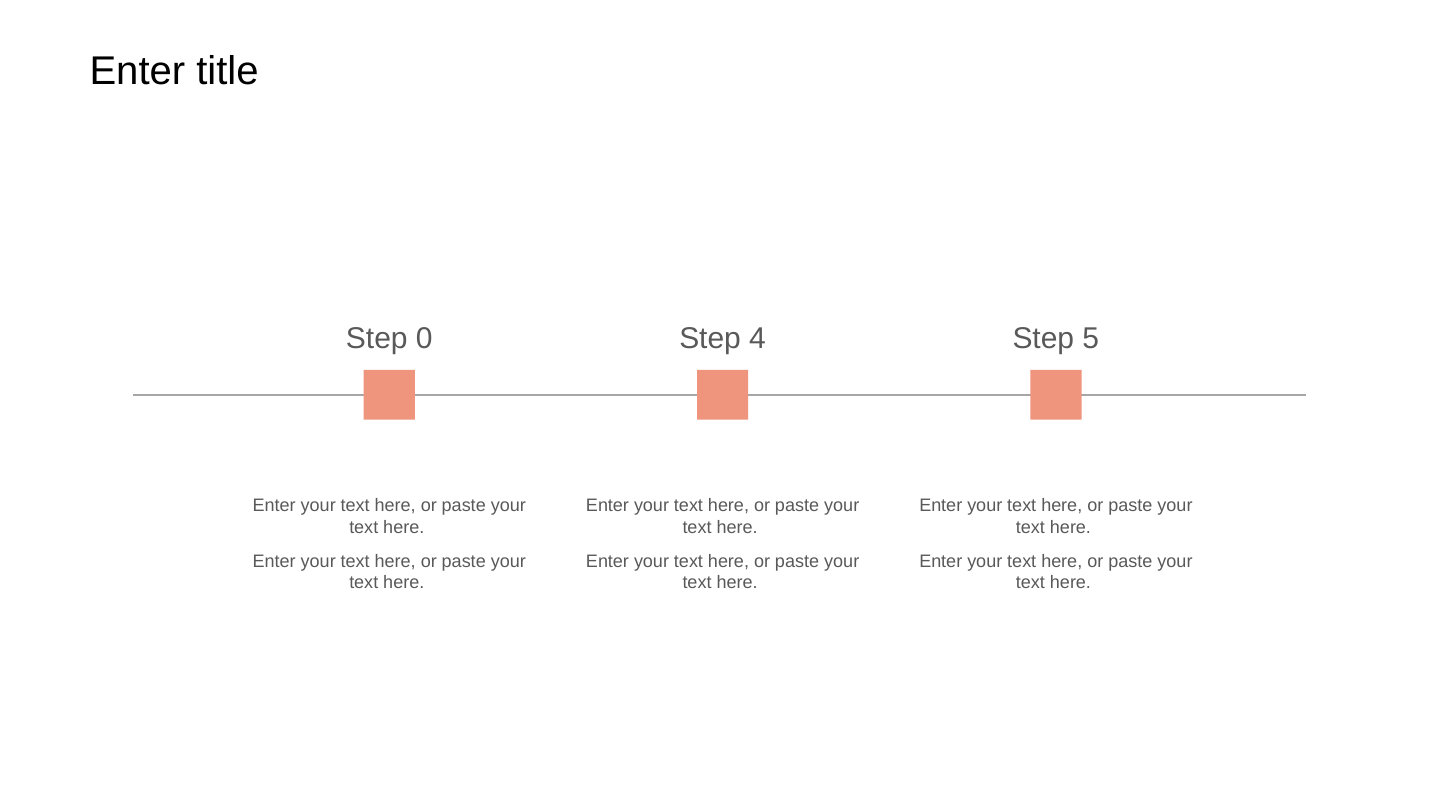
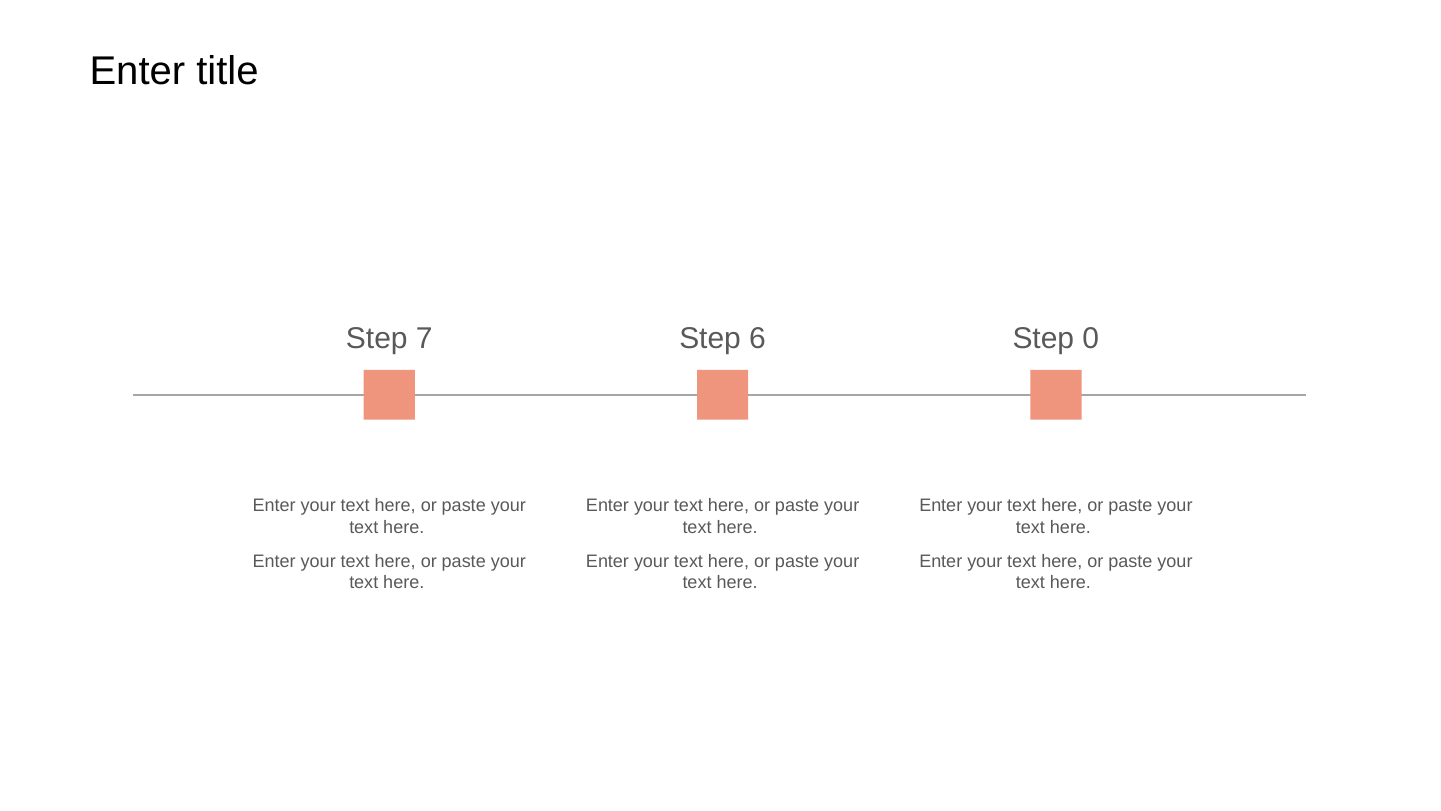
0: 0 -> 7 (424, 338)
4: 4 -> 6 (757, 338)
5: 5 -> 0 (1091, 338)
